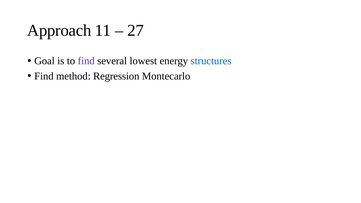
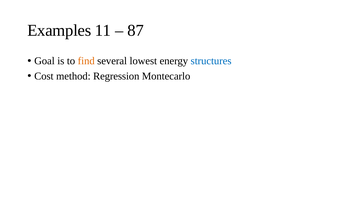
Approach: Approach -> Examples (59, 30)
27: 27 -> 87 (136, 30)
find colour: purple -> orange (86, 61)
Find: Find -> Cost (44, 76)
